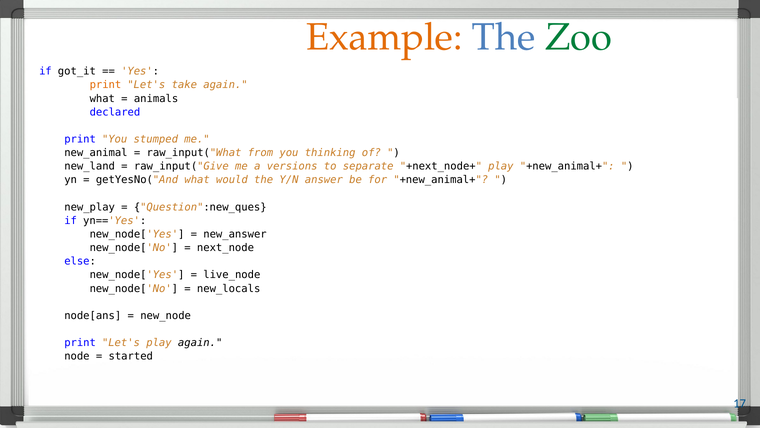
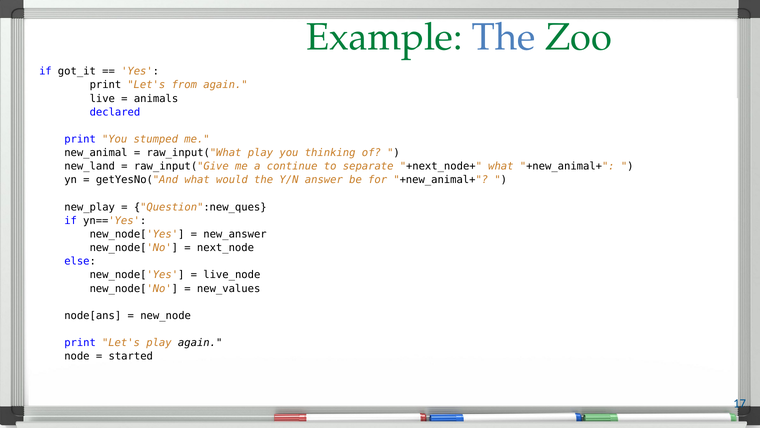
Example colour: orange -> green (384, 37)
print colour: orange -> black (105, 85)
take: take -> from (184, 85)
what: what -> live (102, 98)
raw_input("What from: from -> play (260, 153)
versions: versions -> continue (292, 166)
+next_node+ play: play -> what (501, 166)
new_locals: new_locals -> new_values (229, 288)
